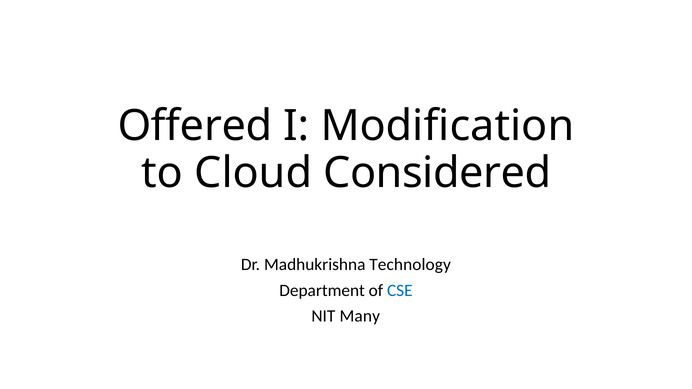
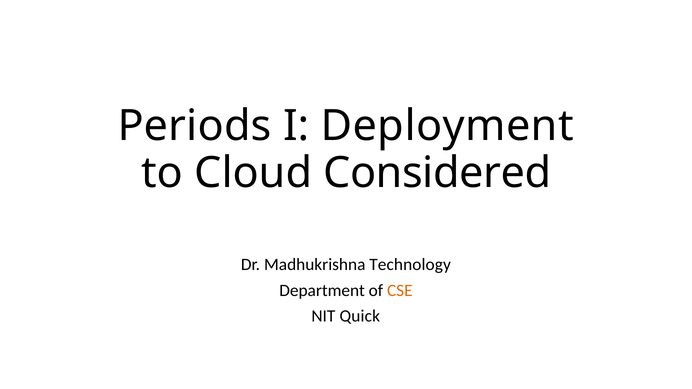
Offered: Offered -> Periods (195, 126)
Modification: Modification -> Deployment (447, 126)
CSE colour: blue -> orange (400, 291)
Many: Many -> Quick (360, 316)
